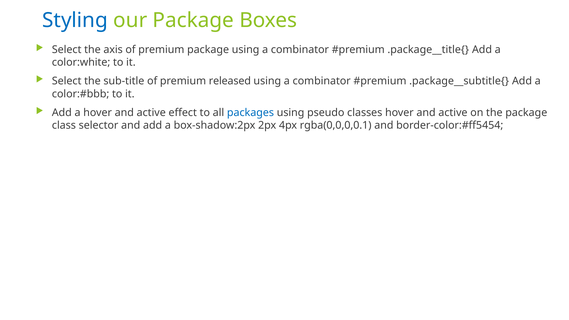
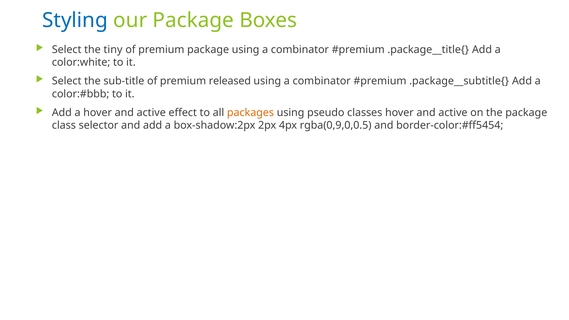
axis: axis -> tiny (113, 50)
packages colour: blue -> orange (250, 113)
rgba(0,0,0,0.1: rgba(0,0,0,0.1 -> rgba(0,9,0,0.5 (336, 125)
